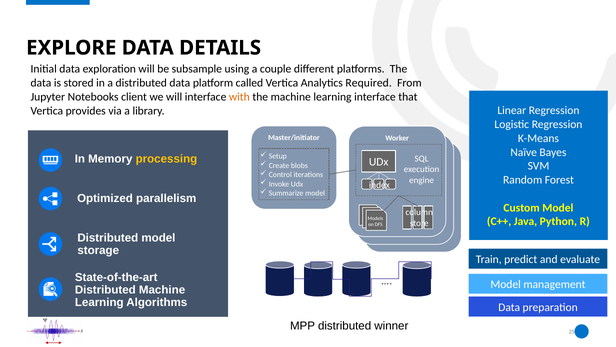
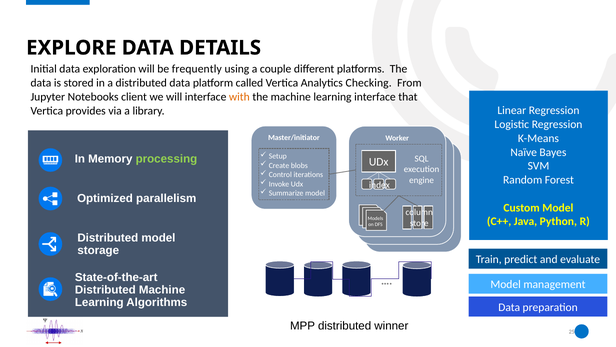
subsample: subsample -> frequently (197, 69)
Required: Required -> Checking (369, 83)
processing colour: yellow -> light green (166, 159)
